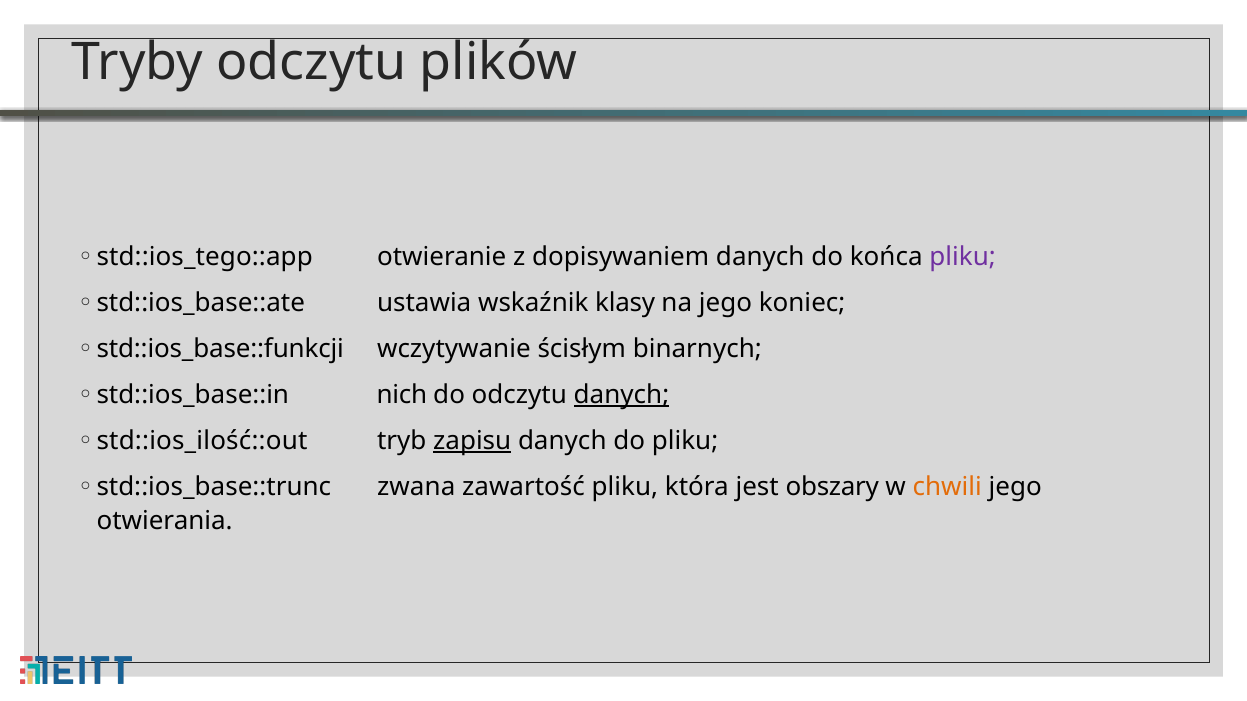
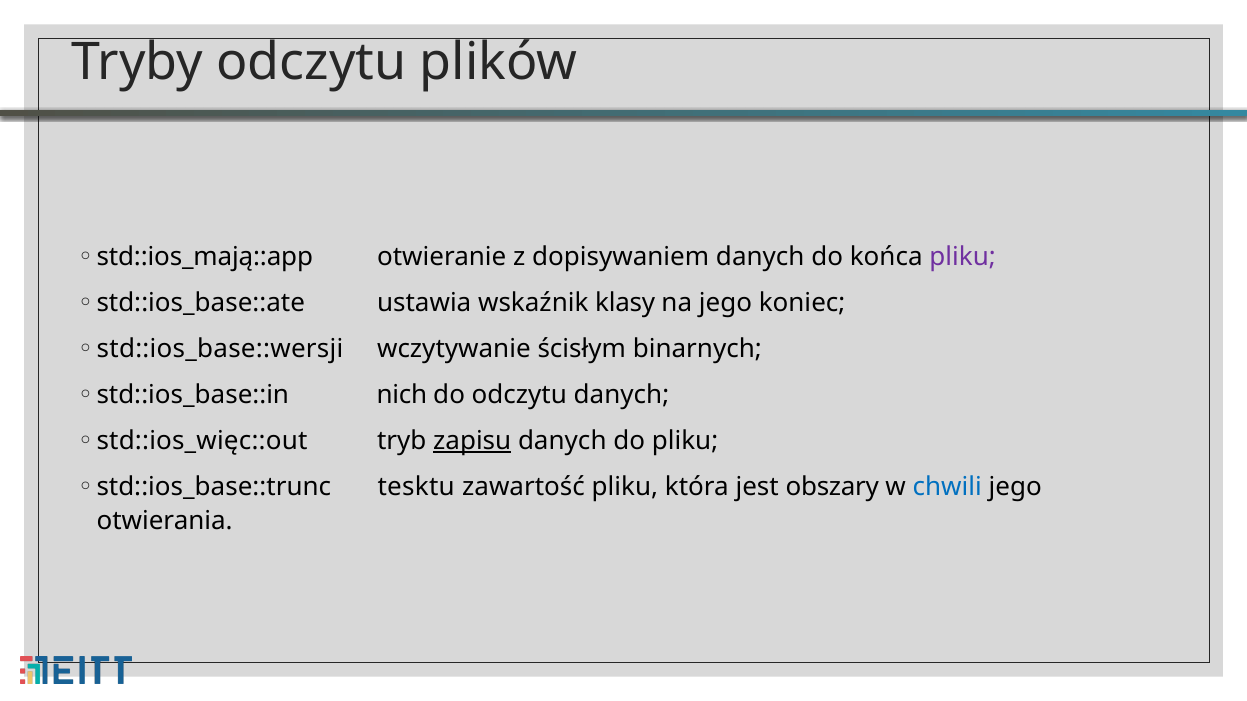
std::ios_tego::app: std::ios_tego::app -> std::ios_mają::app (205, 257)
std::ios_base::funkcji: std::ios_base::funkcji -> std::ios_base::wersji (220, 349)
danych underline: present -> none (621, 395)
std::ios_ilość::out: std::ios_ilość::out -> std::ios_więc::out (202, 441)
zwana: zwana -> tesktu (416, 487)
chwili colour: orange -> blue (947, 487)
